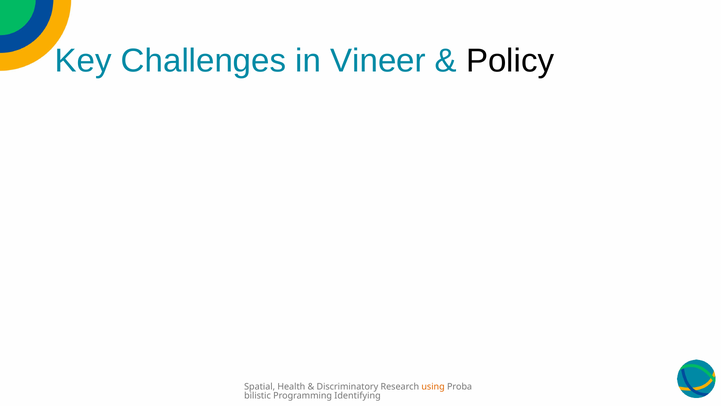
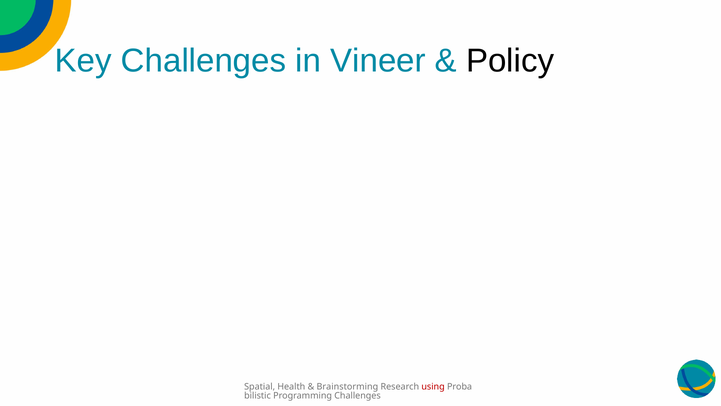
Discriminatory: Discriminatory -> Brainstorming (347, 387)
using colour: orange -> red (433, 387)
Programming Identifying: Identifying -> Challenges (358, 396)
